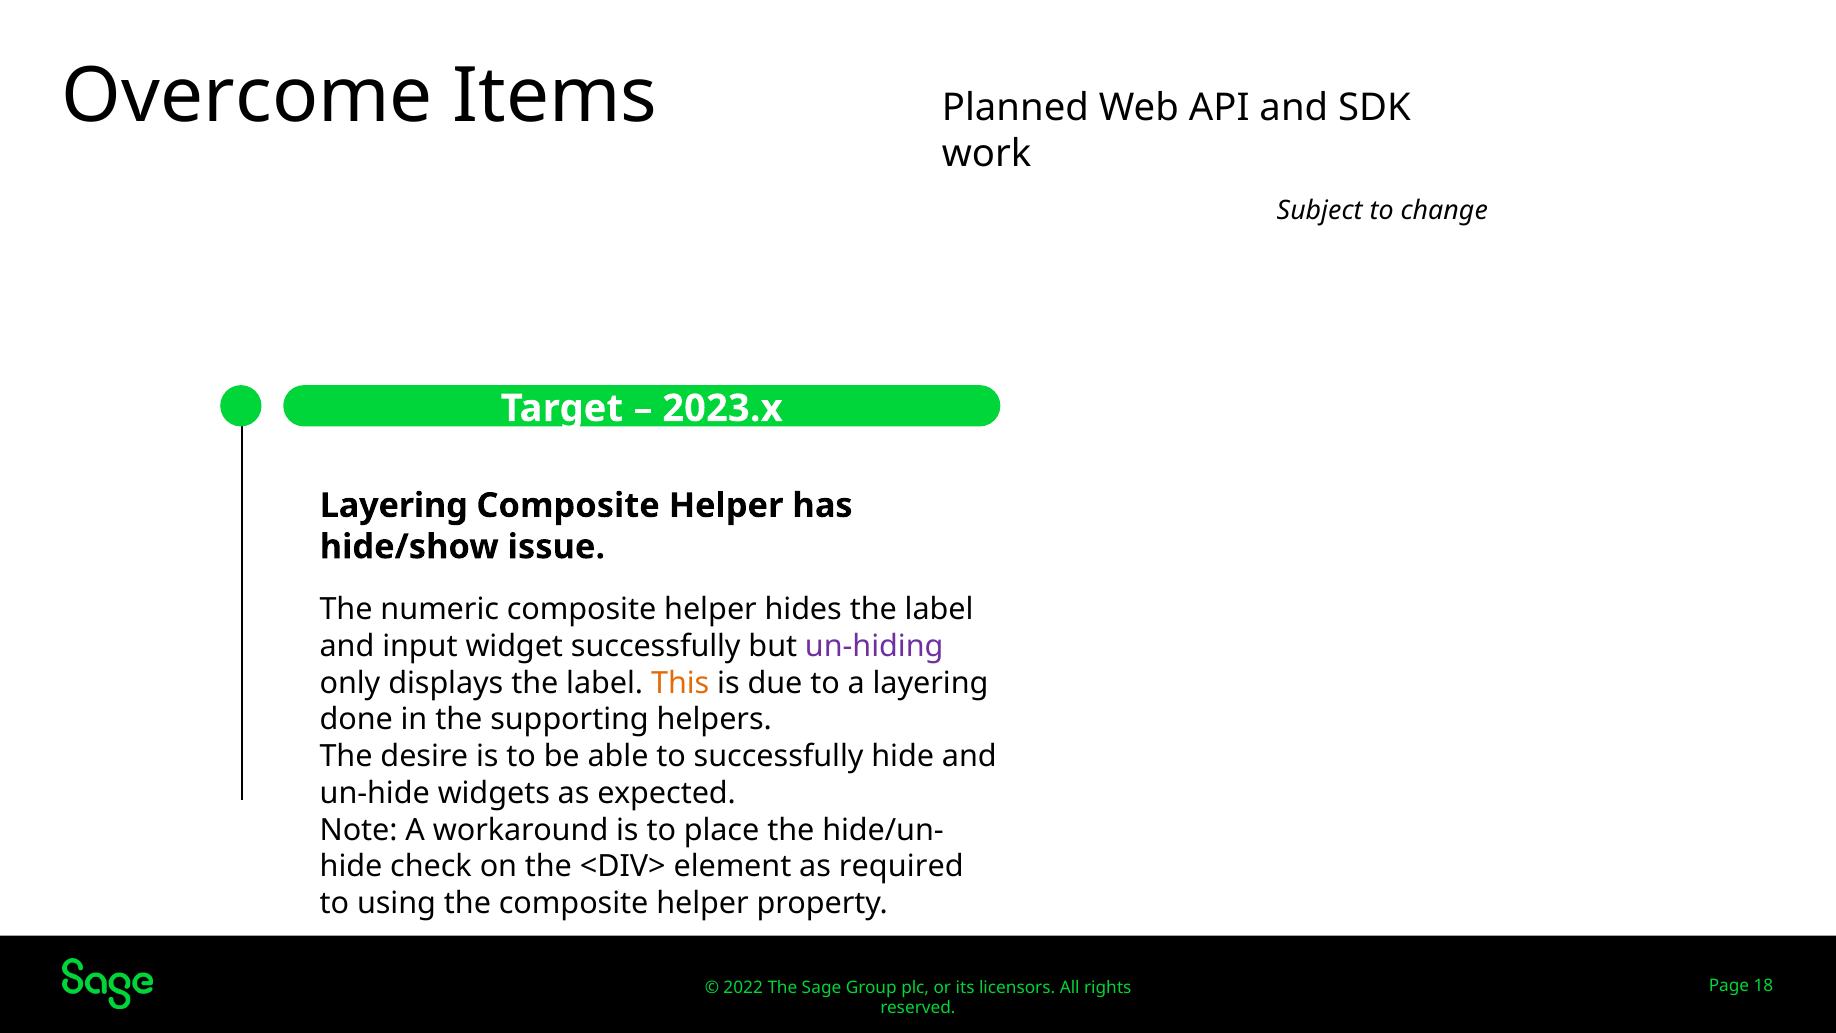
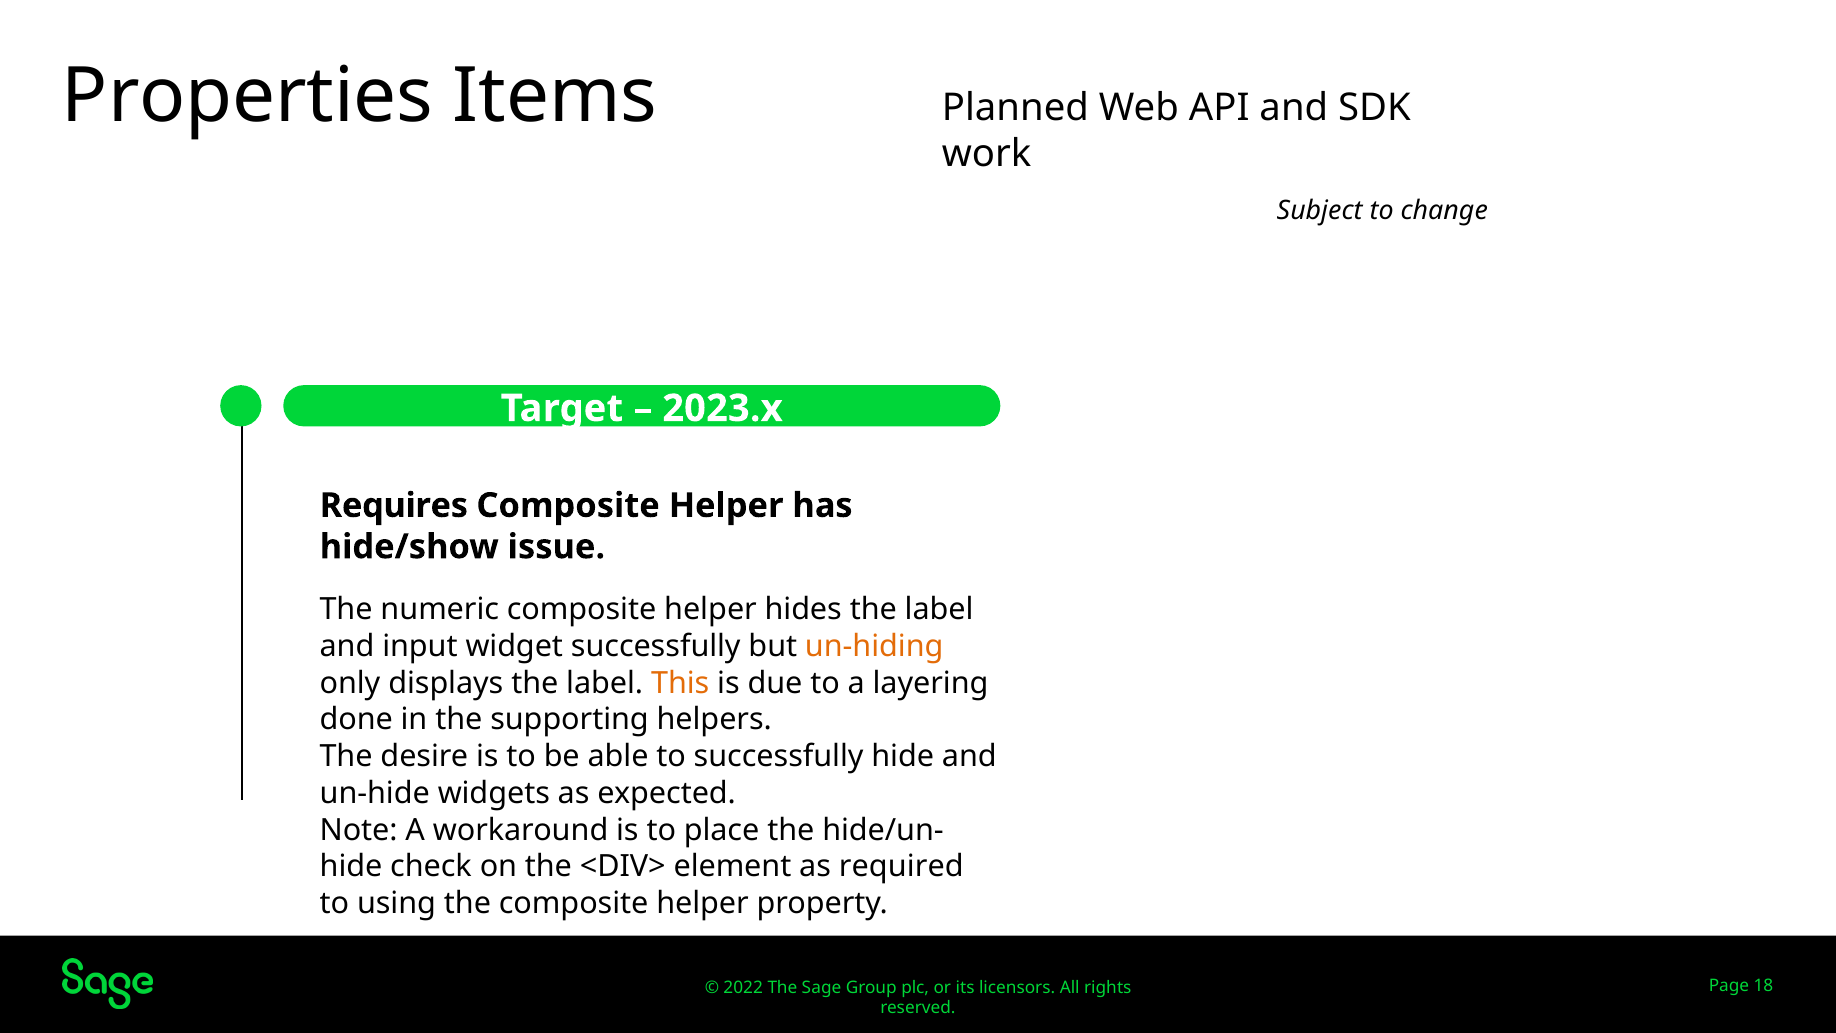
Overcome: Overcome -> Properties (248, 97)
Layering: Layering -> Requires (394, 505)
un-hiding colour: purple -> orange (874, 646)
